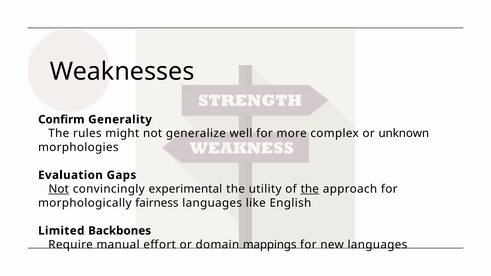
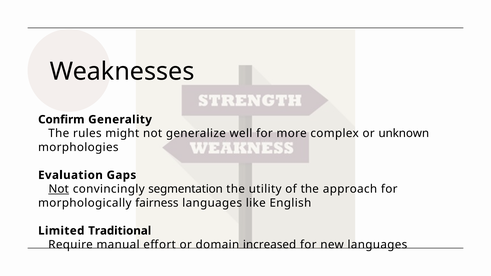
experimental: experimental -> segmentation (186, 189)
the underline: present -> none (310, 189)
Backbones: Backbones -> Traditional (120, 231)
mappings: mappings -> increased (270, 245)
